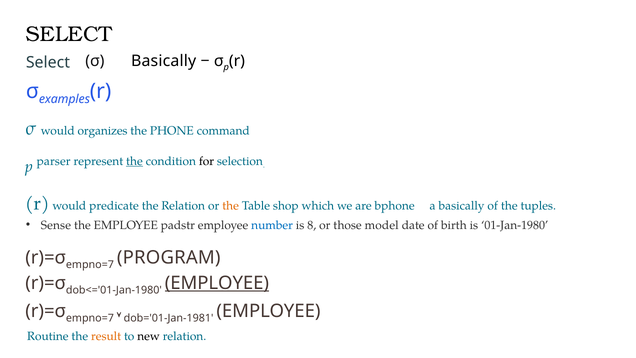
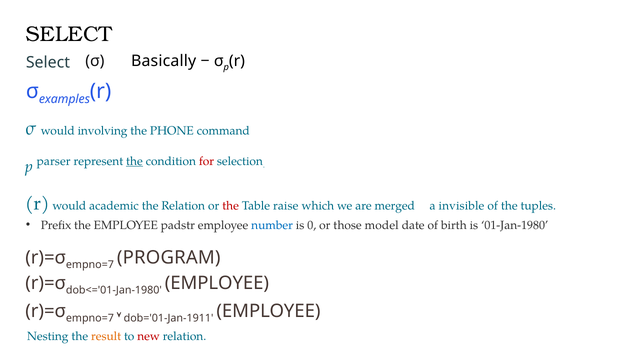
organizes: organizes -> involving (103, 131)
for colour: black -> red (206, 161)
predicate: predicate -> academic (114, 205)
the colour: orange -> red (231, 205)
shop: shop -> raise (286, 205)
bphone: bphone -> merged (395, 205)
a basically: basically -> invisible (461, 205)
Sense: Sense -> Prefix (56, 225)
8: 8 -> 0 (312, 225)
EMPLOYEE underline: present -> none (217, 283)
dob='01-Jan-1981: dob='01-Jan-1981 -> dob='01-Jan-1911 (169, 318)
Routine: Routine -> Nesting (48, 336)
new colour: black -> red (149, 336)
